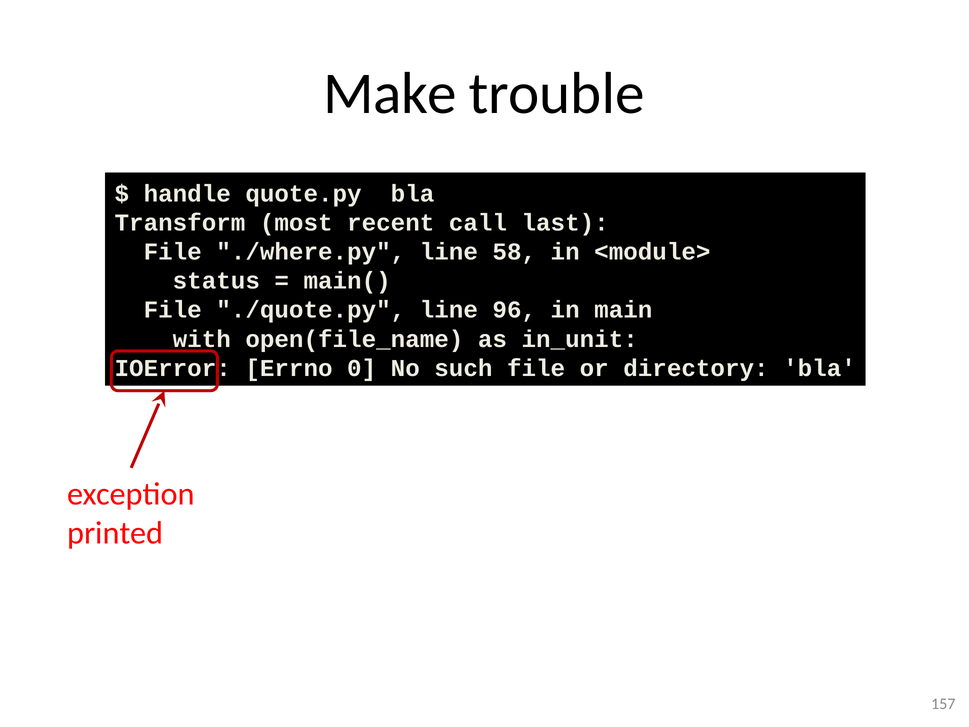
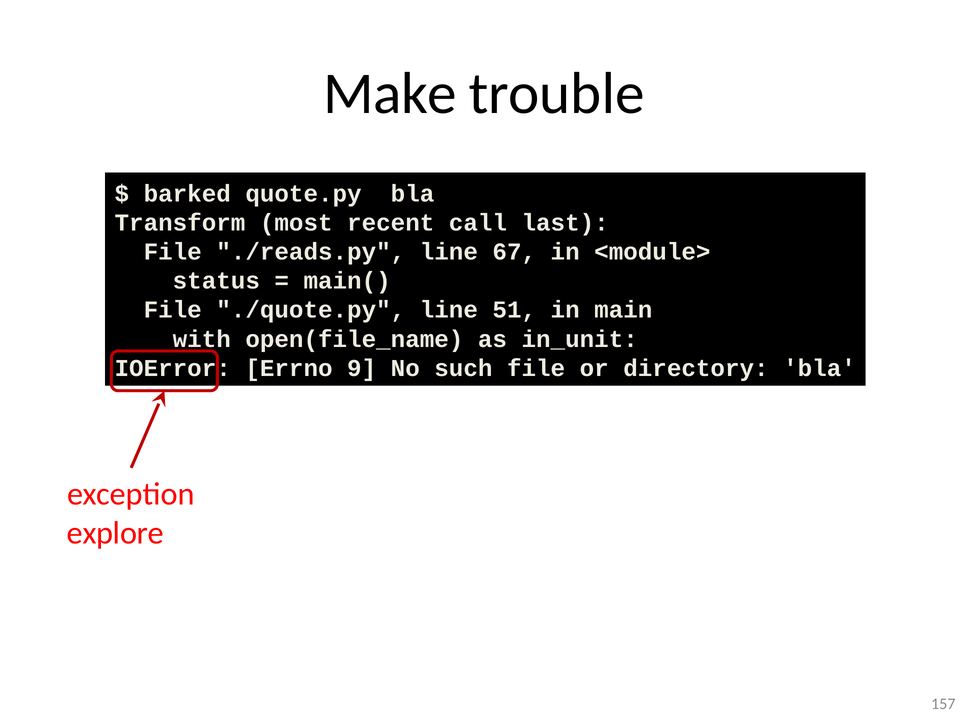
handle: handle -> barked (187, 194)
./where.py: ./where.py -> ./reads.py (311, 252)
58: 58 -> 67 (514, 252)
96: 96 -> 51 (514, 310)
0: 0 -> 9 (362, 368)
printed: printed -> explore (115, 533)
